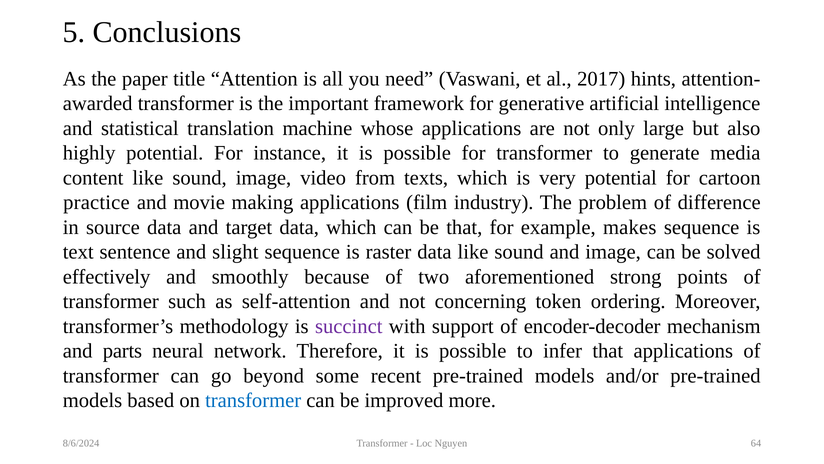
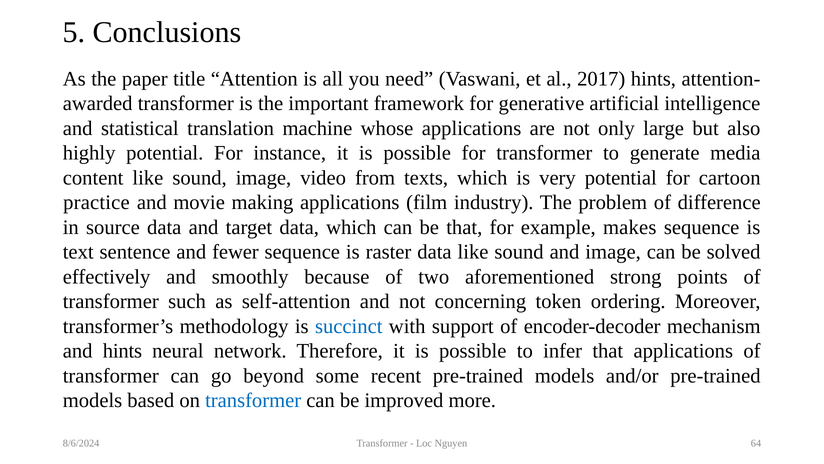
slight: slight -> fewer (235, 252)
succinct colour: purple -> blue (349, 326)
and parts: parts -> hints (122, 351)
